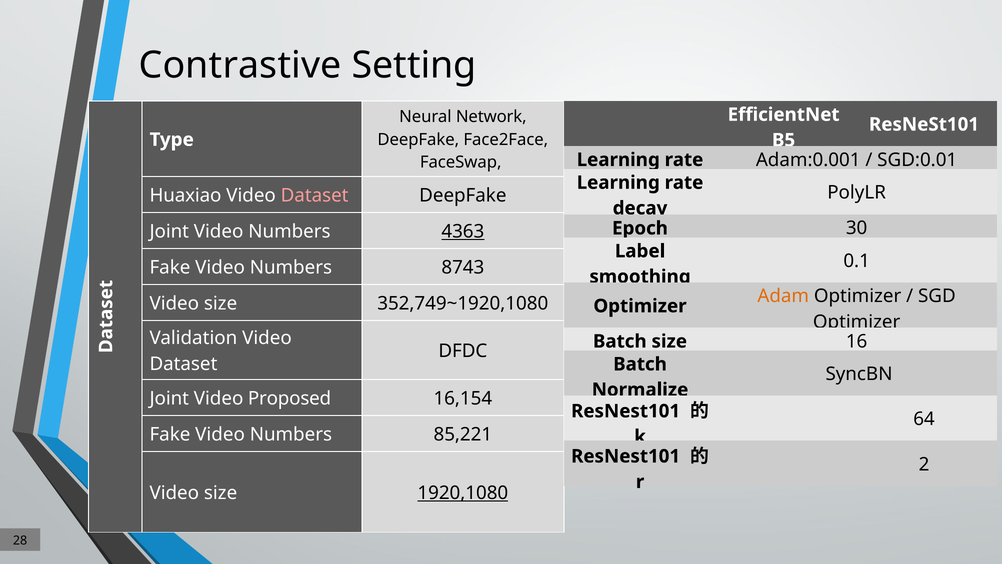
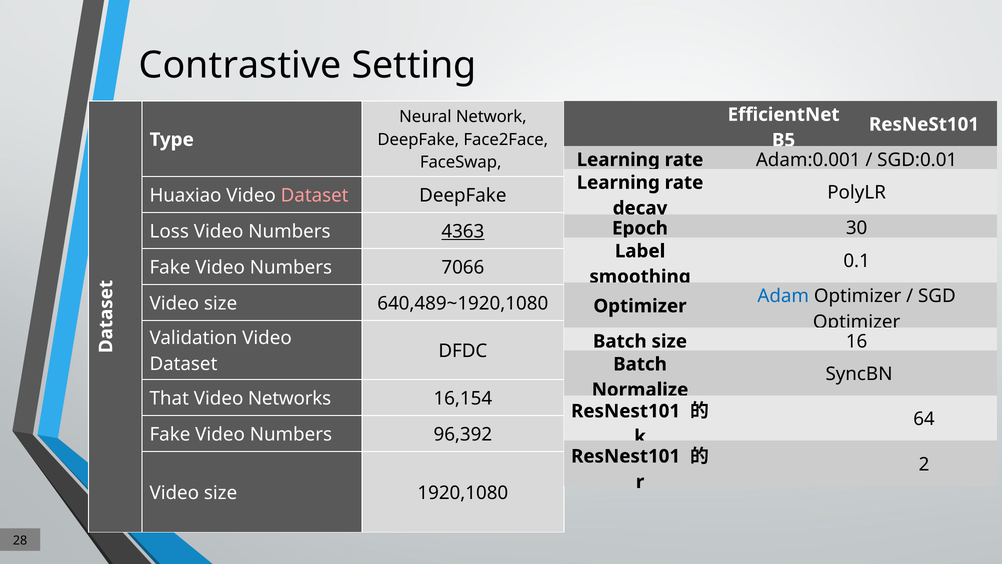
Joint: Joint -> Loss (169, 231)
8743: 8743 -> 7066 (463, 267)
Adam colour: orange -> blue (783, 296)
352,749~1920,1080: 352,749~1920,1080 -> 640,489~1920,1080 (463, 303)
Joint: Joint -> That (169, 398)
Proposed: Proposed -> Networks (290, 398)
85,221: 85,221 -> 96,392 (463, 434)
1920,1080 underline: present -> none (463, 493)
